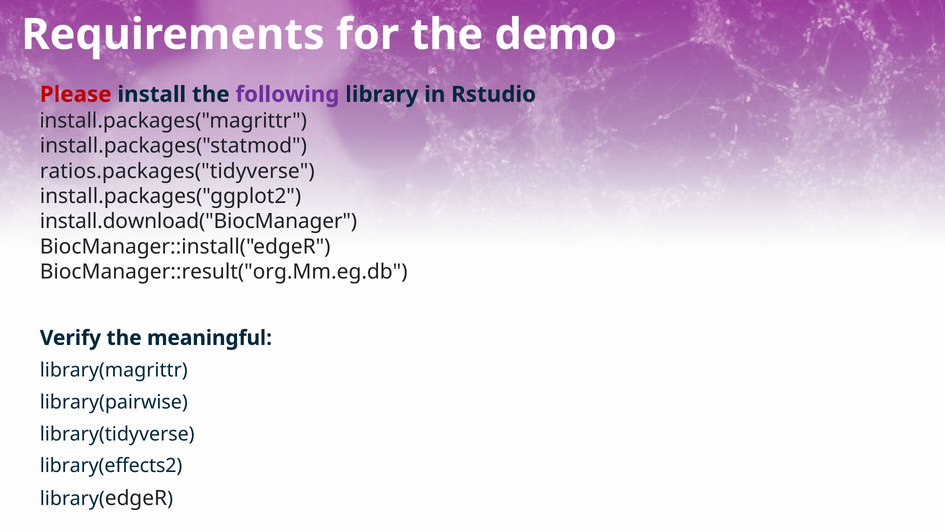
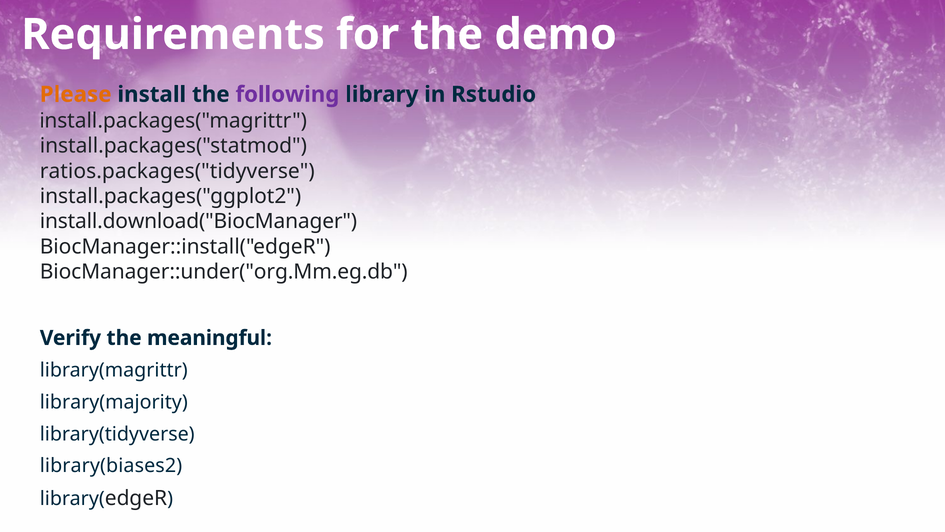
Please colour: red -> orange (76, 94)
BiocManager::result("org.Mm.eg.db: BiocManager::result("org.Mm.eg.db -> BiocManager::under("org.Mm.eg.db (224, 272)
library(pairwise: library(pairwise -> library(majority (114, 402)
library(effects2: library(effects2 -> library(biases2 (111, 465)
